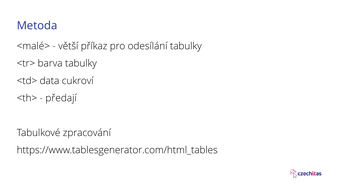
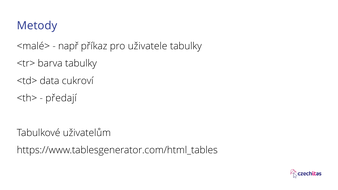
Metoda: Metoda -> Metody (37, 26)
větší: větší -> např (68, 46)
odesílání: odesílání -> uživatele (148, 46)
zpracování: zpracování -> uživatelům (87, 133)
